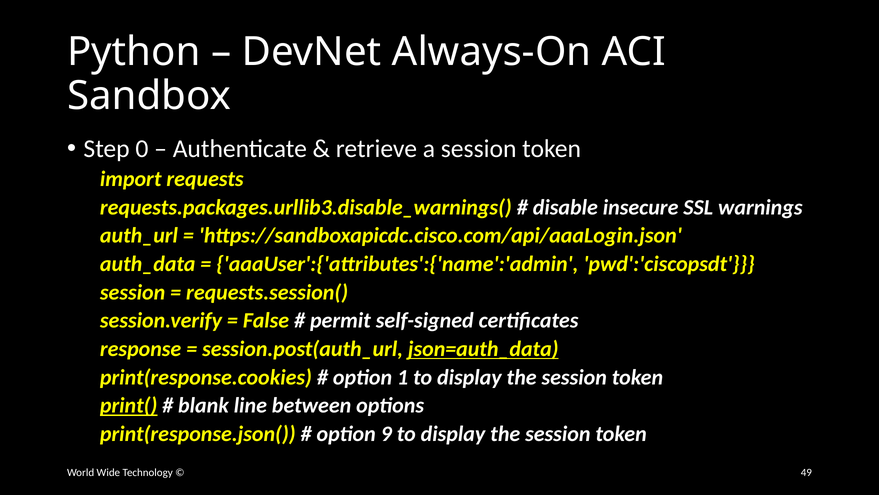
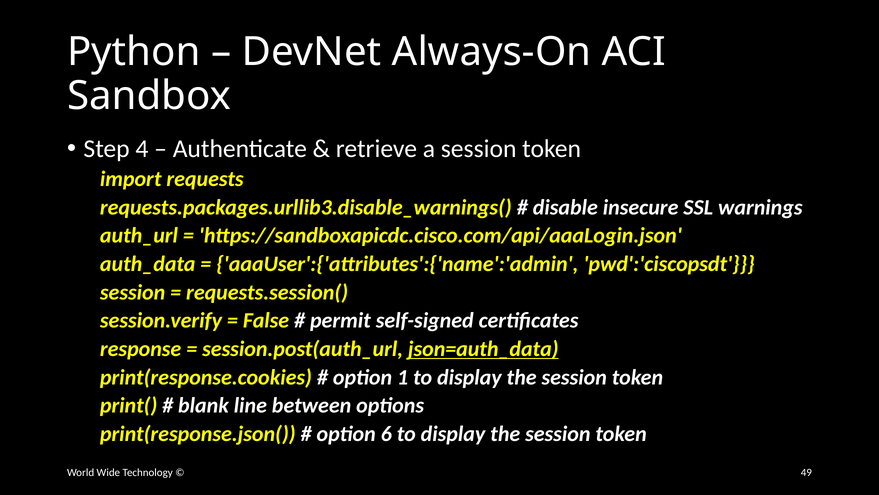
0: 0 -> 4 (142, 149)
print( underline: present -> none (129, 405)
9: 9 -> 6 (386, 433)
